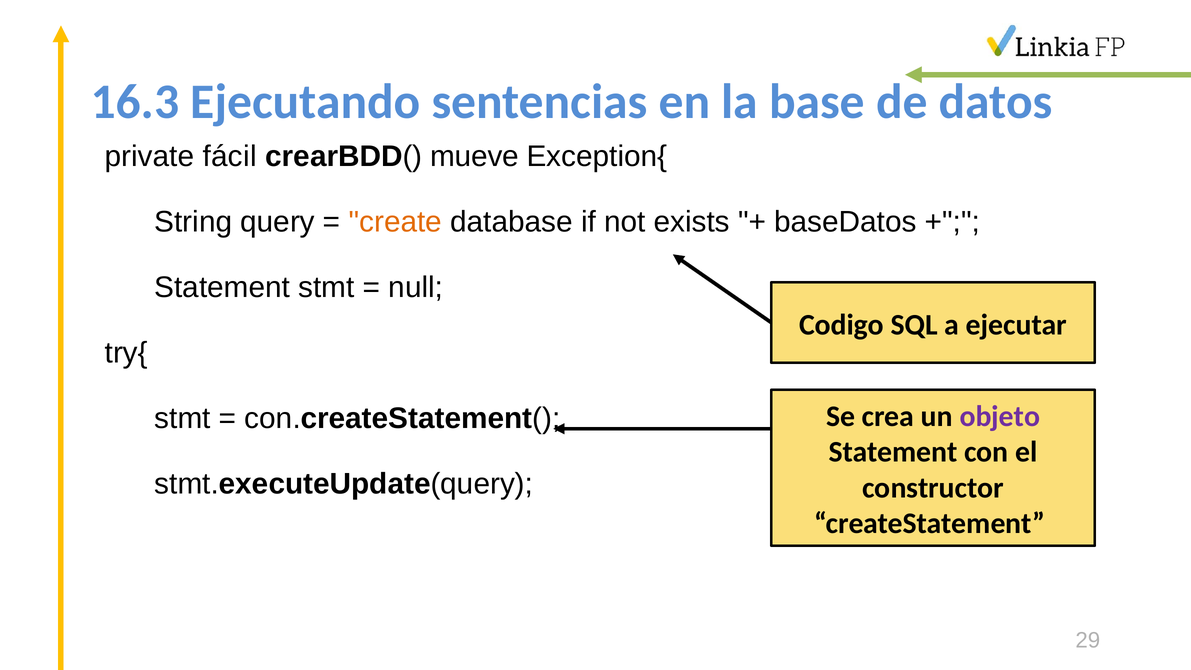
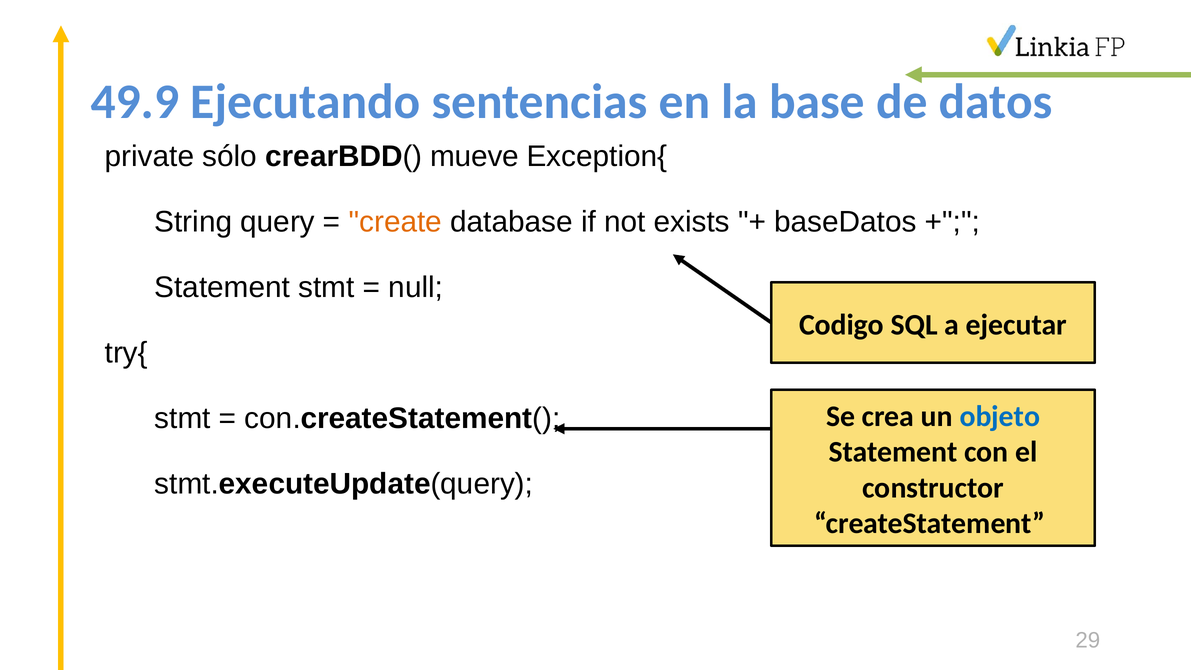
16.3: 16.3 -> 49.9 (135, 102)
fácil: fácil -> sólo (230, 157)
objeto colour: purple -> blue (1000, 416)
